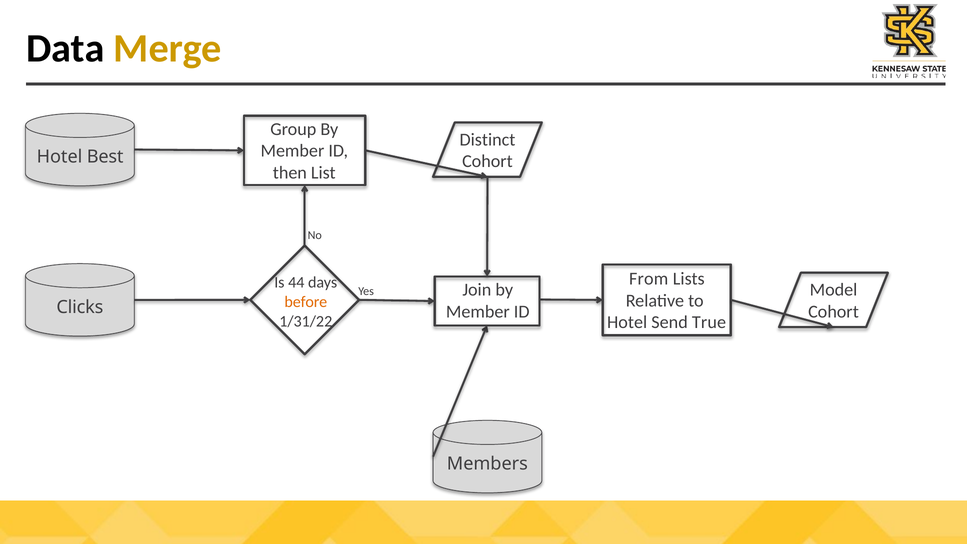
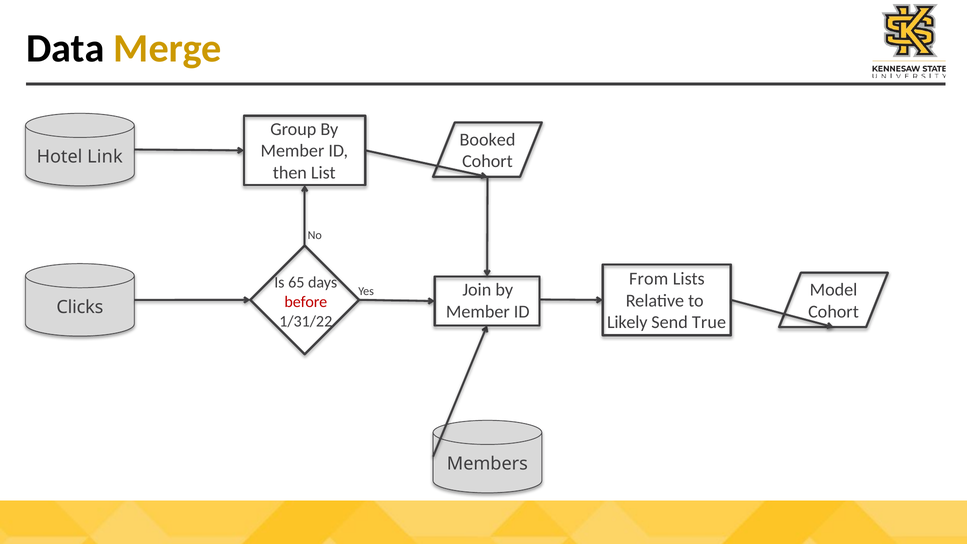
Distinct: Distinct -> Booked (487, 140)
Best: Best -> Link (105, 157)
44: 44 -> 65 (296, 283)
before colour: orange -> red (306, 302)
Hotel: Hotel -> Likely (627, 322)
